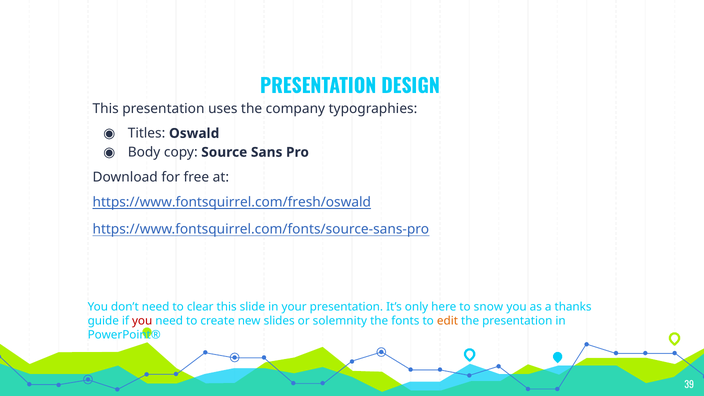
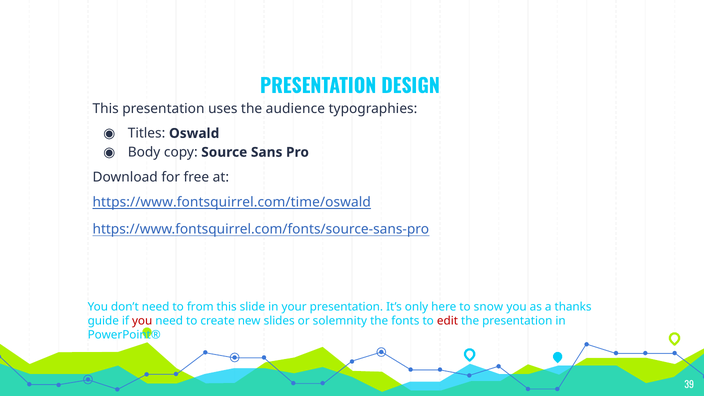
company: company -> audience (295, 109)
https://www.fontsquirrel.com/fresh/oswald: https://www.fontsquirrel.com/fresh/oswald -> https://www.fontsquirrel.com/time/oswald (232, 202)
clear: clear -> from (200, 307)
edit colour: orange -> red (447, 321)
